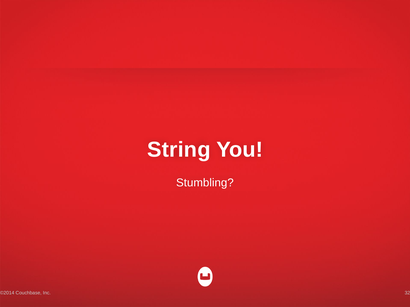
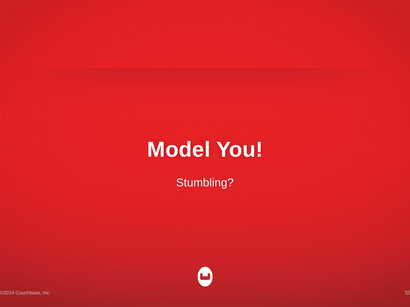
String: String -> Model (179, 150)
